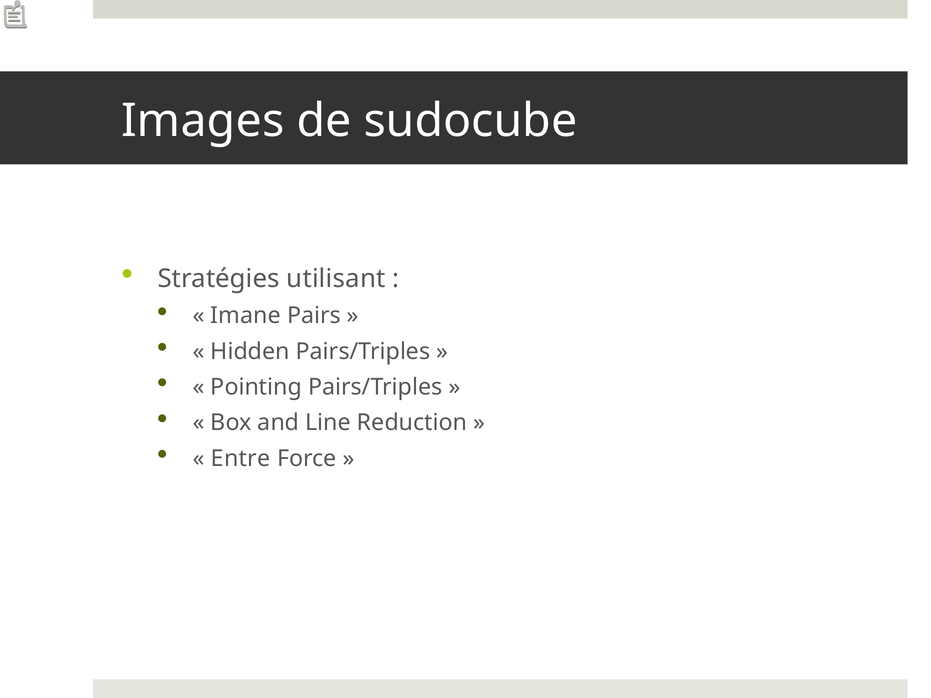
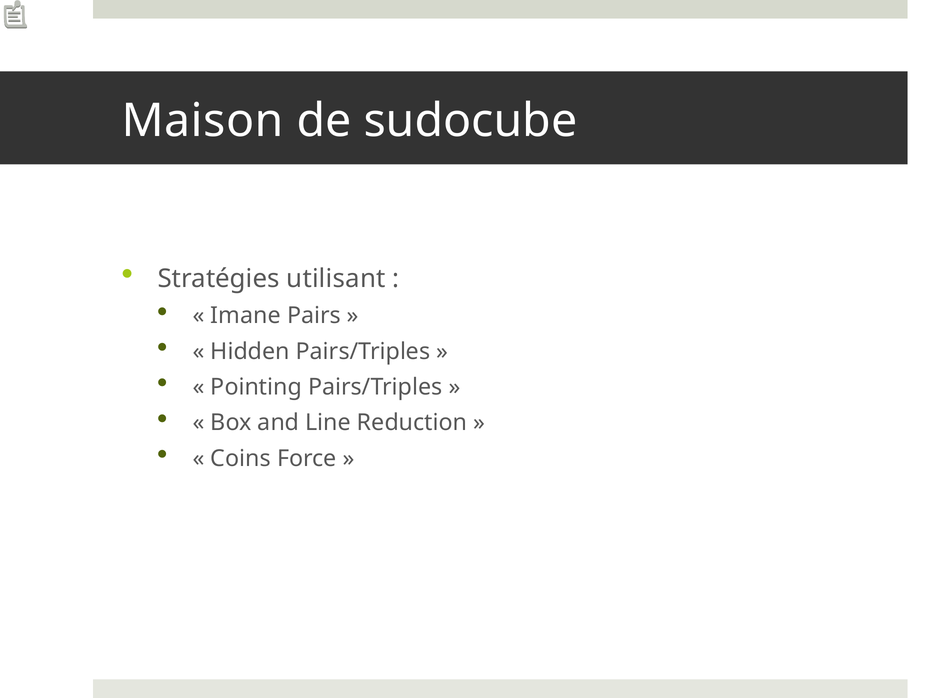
Images: Images -> Maison (203, 121)
Entre: Entre -> Coins (241, 459)
